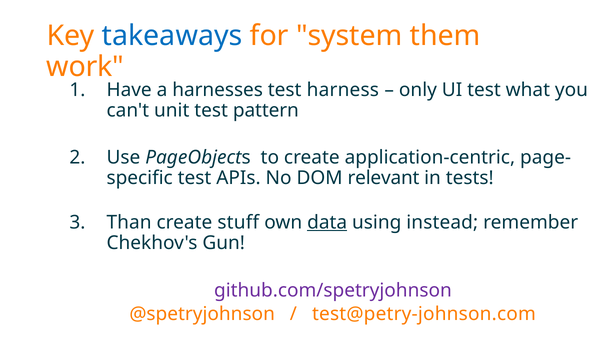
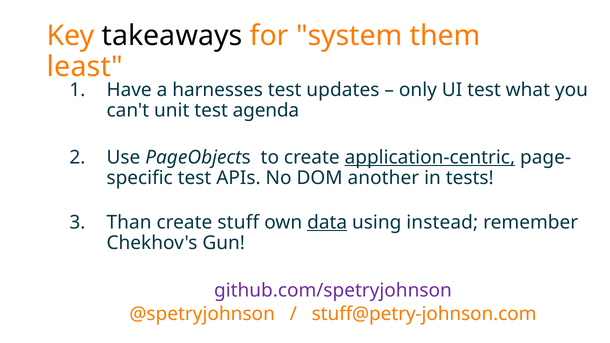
takeaways colour: blue -> black (172, 36)
work: work -> least (85, 67)
harness: harness -> updates (343, 90)
pattern: pattern -> agenda (266, 111)
application-centric underline: none -> present (430, 157)
relevant: relevant -> another (383, 178)
test@petry-johnson.com: test@petry-johnson.com -> stuff@petry-johnson.com (424, 314)
